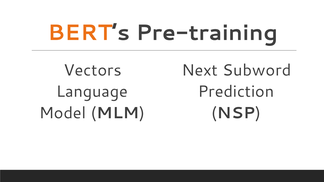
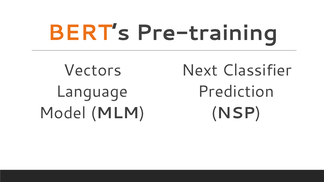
Subword: Subword -> Classifier (257, 70)
